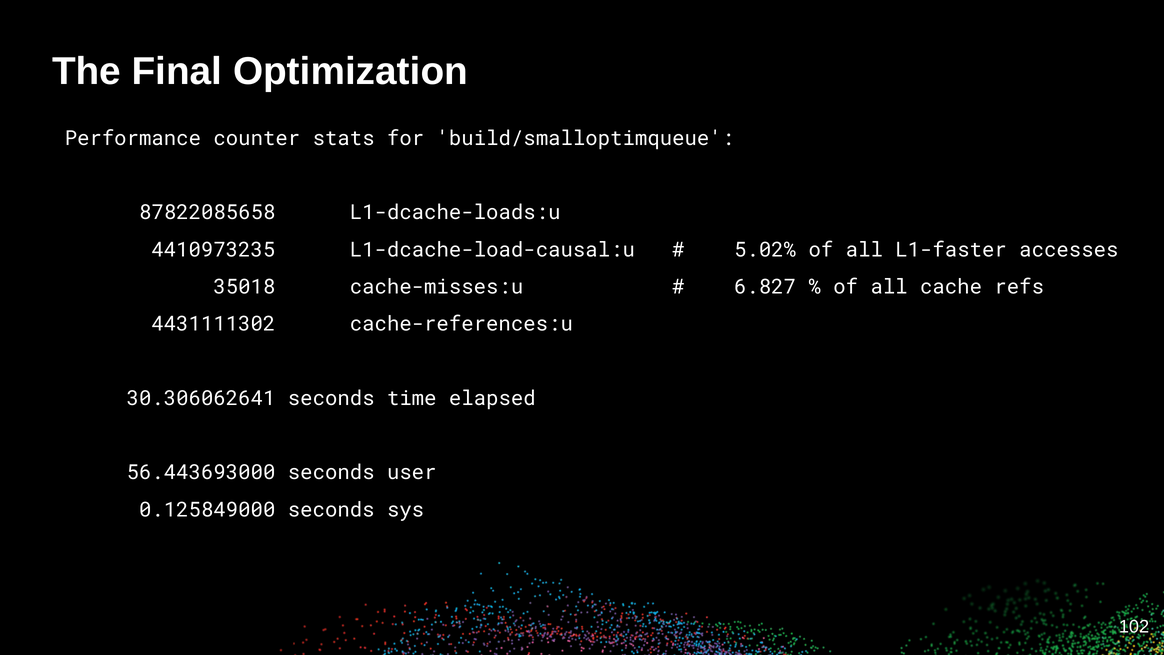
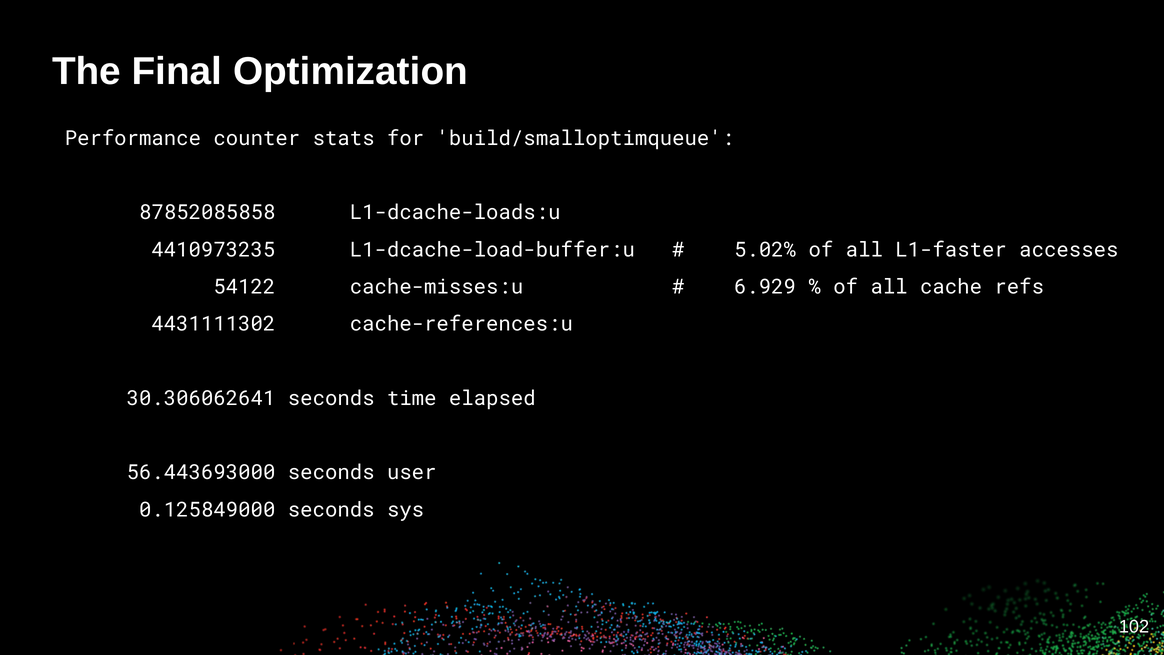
87822085658: 87822085658 -> 87852085858 (207, 213)
L1-dcache-load-causal:u: L1-dcache-load-causal:u -> L1-dcache-load-buffer:u (492, 250)
35018: 35018 -> 54122 (244, 287)
6.827: 6.827 -> 6.929 (765, 287)
